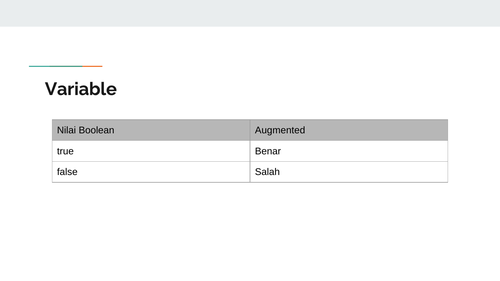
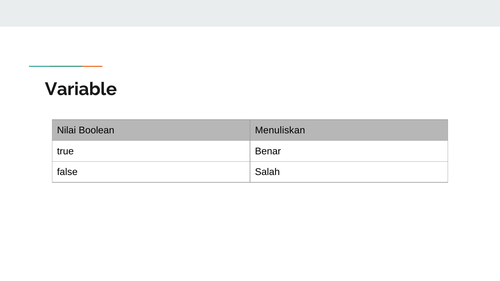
Augmented: Augmented -> Menuliskan (280, 130)
